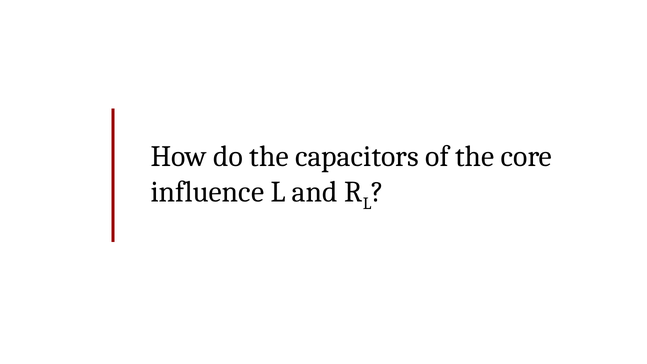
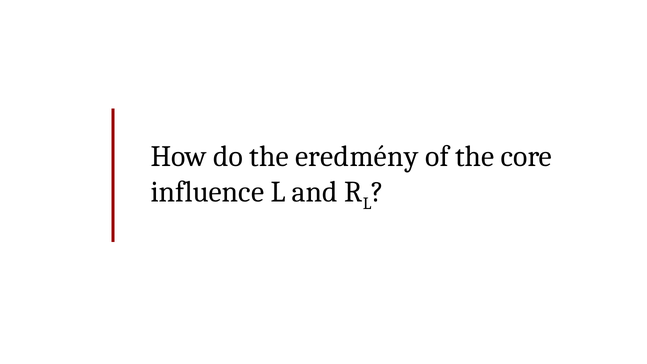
capacitors: capacitors -> eredmény (357, 156)
